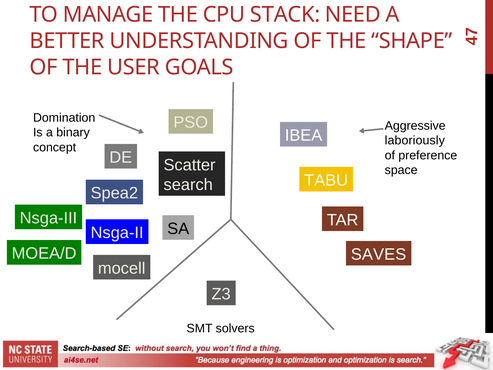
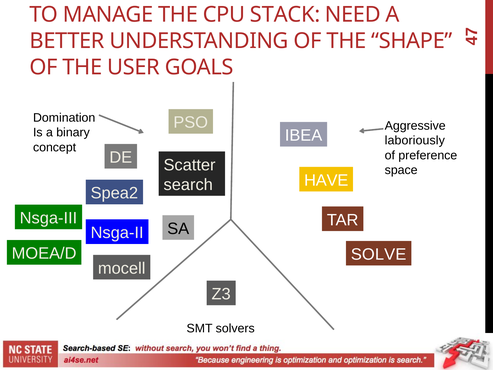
TABU: TABU -> HAVE (326, 180)
SAVES: SAVES -> SOLVE (379, 254)
